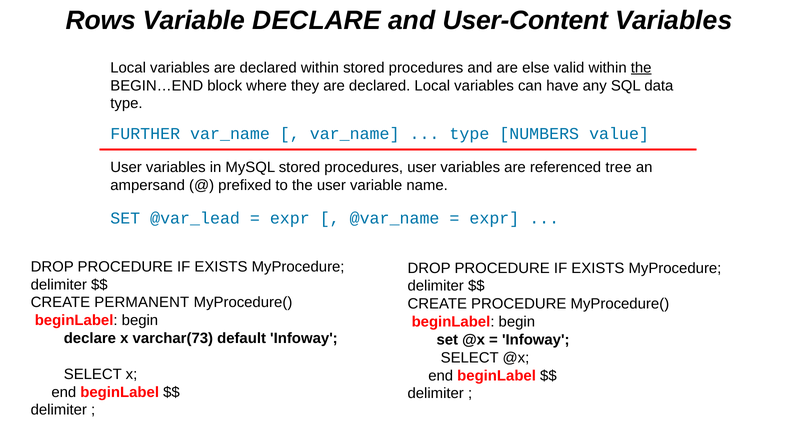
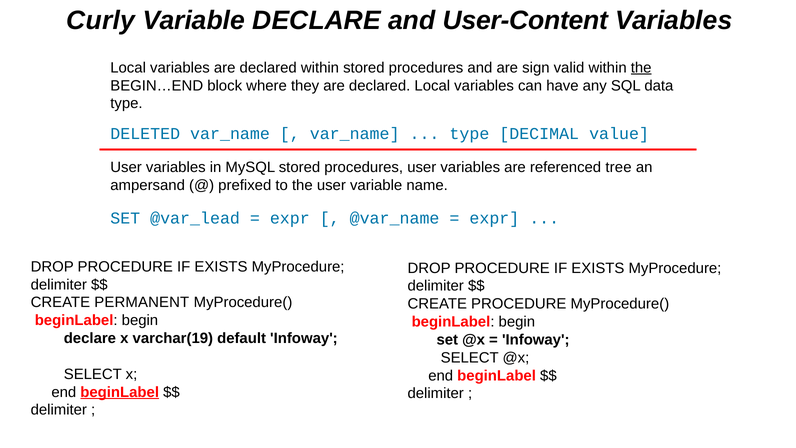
Rows: Rows -> Curly (101, 21)
else: else -> sign (536, 68)
FURTHER: FURTHER -> DELETED (145, 133)
NUMBERS: NUMBERS -> DECIMAL (539, 133)
varchar(73: varchar(73 -> varchar(19 (173, 338)
beginLabel underline: none -> present (120, 392)
